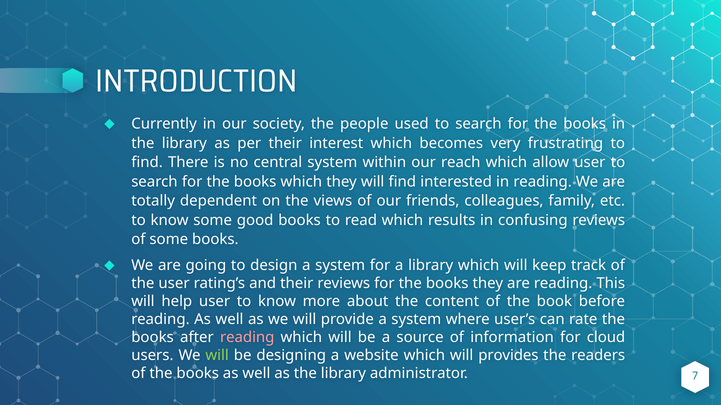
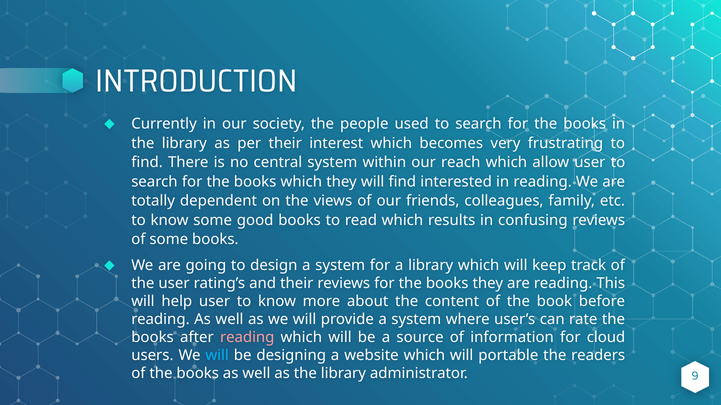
will colour: light green -> light blue (217, 356)
provides: provides -> portable (508, 356)
7: 7 -> 9 (695, 376)
